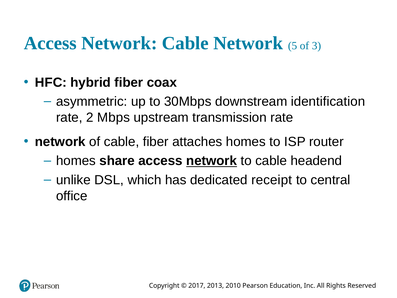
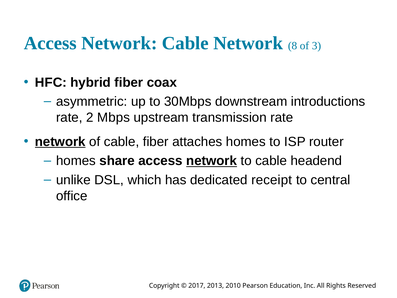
5: 5 -> 8 (293, 46)
identification: identification -> introductions (328, 102)
network underline: none -> present (60, 142)
